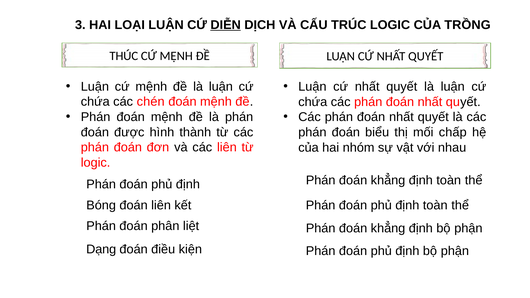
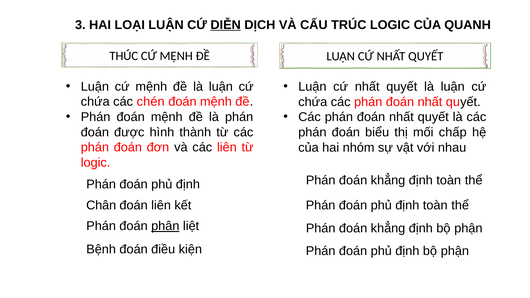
TRỒNG: TRỒNG -> QUANH (468, 25)
Bóng: Bóng -> Chân (101, 205)
phân underline: none -> present (165, 226)
Dạng: Dạng -> Bệnh (101, 249)
